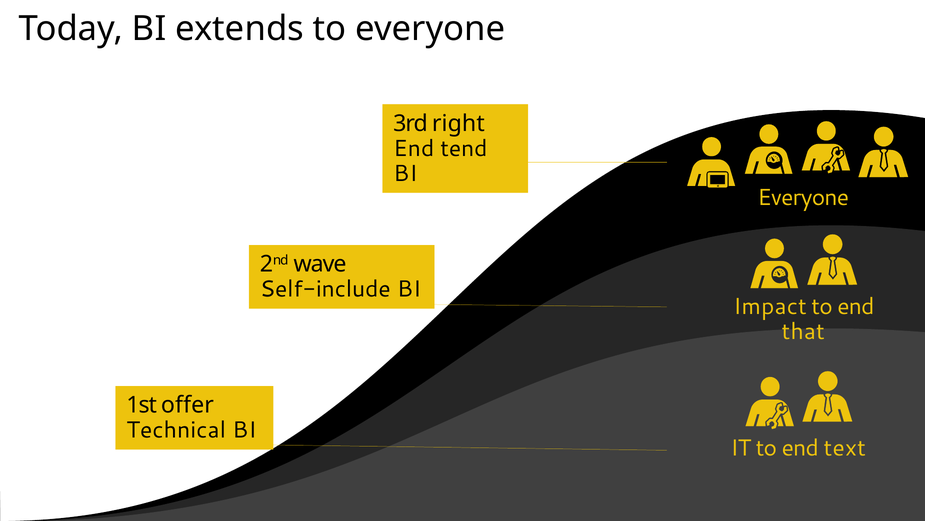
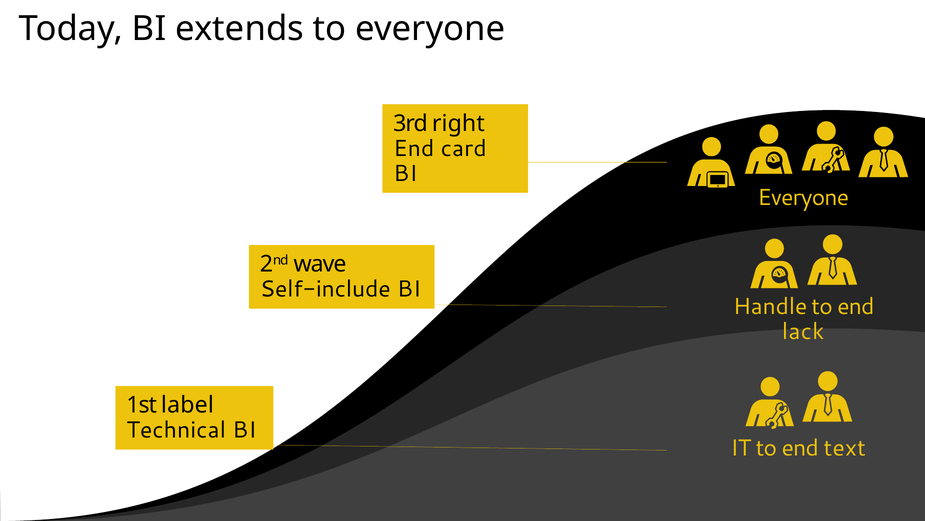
tend: tend -> card (464, 148)
Impact: Impact -> Handle (770, 306)
that: that -> lack (803, 331)
offer: offer -> label (187, 405)
